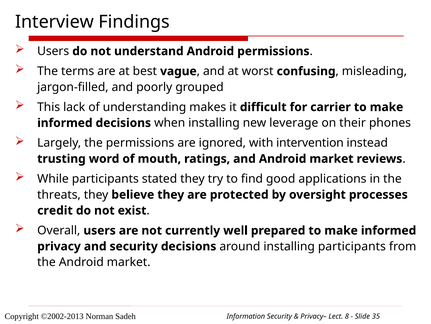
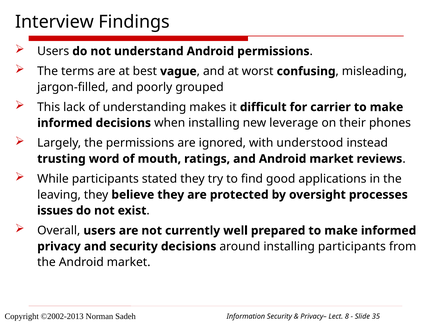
intervention: intervention -> understood (310, 143)
threats: threats -> leaving (59, 194)
credit: credit -> issues (55, 210)
